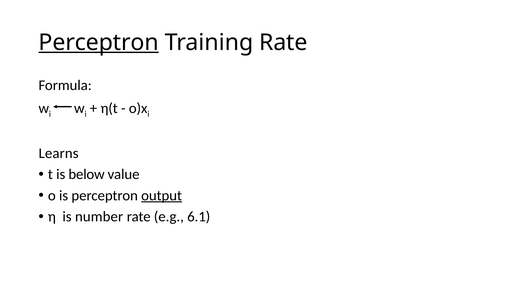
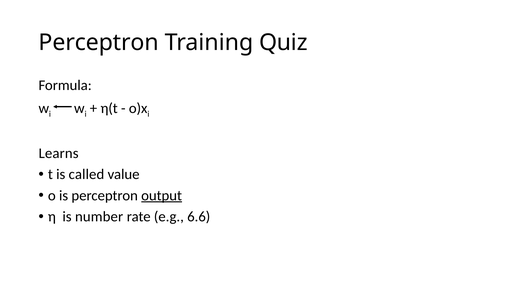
Perceptron underline: present -> none (99, 42)
Training Rate: Rate -> Quiz (283, 42)
below: below -> called (86, 174)
6.1: 6.1 -> 6.6 (199, 217)
